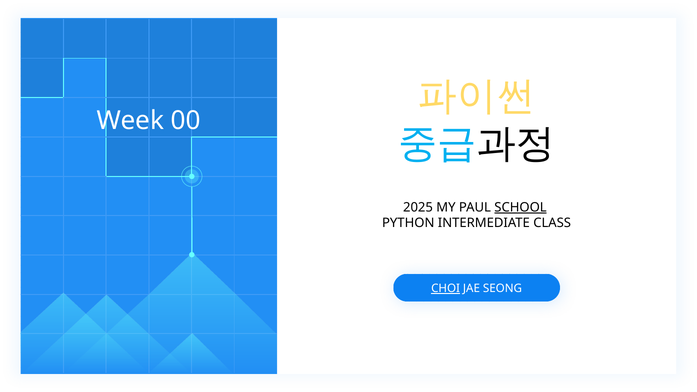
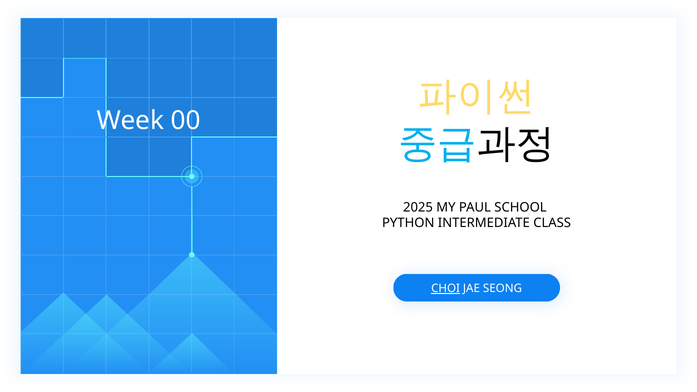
SCHOOL underline: present -> none (521, 207)
